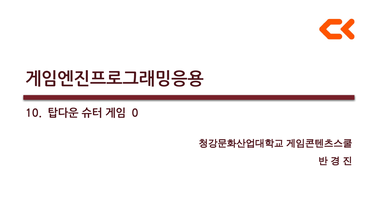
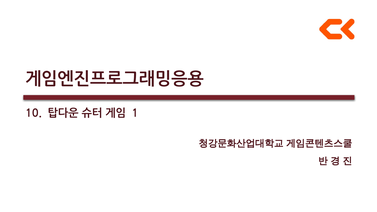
0: 0 -> 1 (135, 113)
